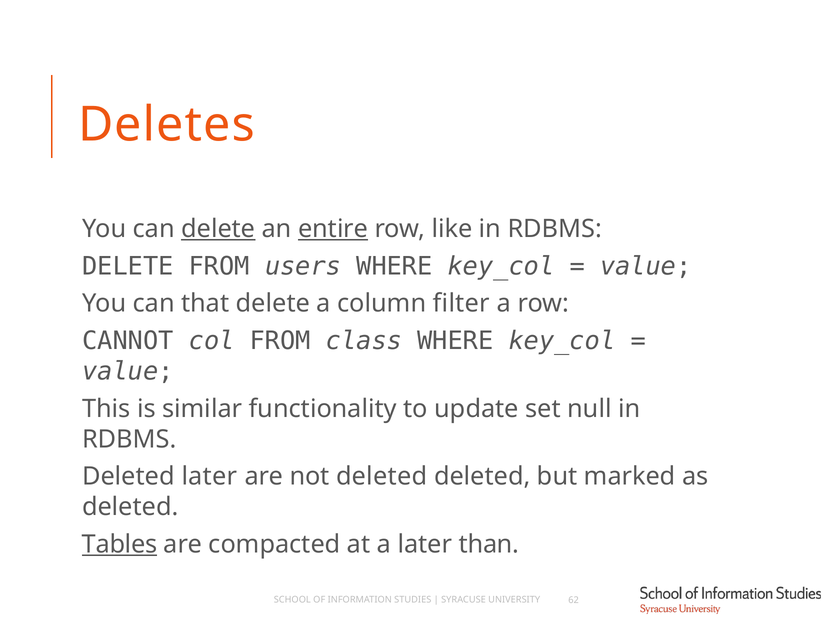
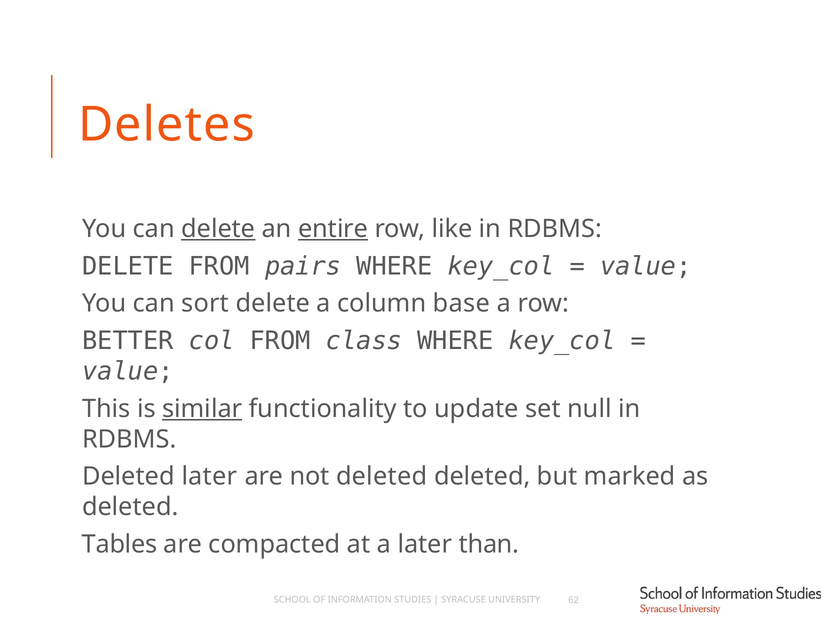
users: users -> pairs (303, 266)
that: that -> sort (205, 303)
filter: filter -> base (461, 303)
CANNOT: CANNOT -> BETTER (128, 341)
similar underline: none -> present (202, 408)
Tables underline: present -> none (120, 544)
